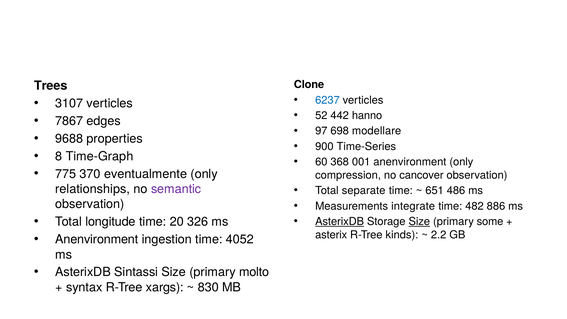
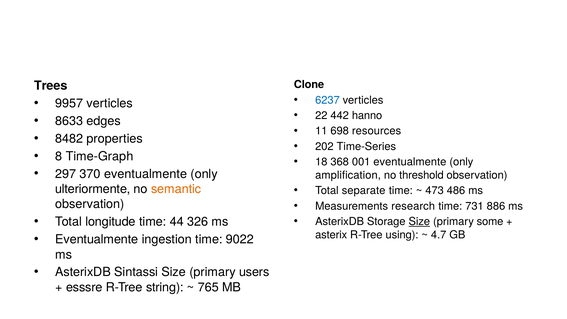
3107: 3107 -> 9957 (69, 103)
52: 52 -> 22 (321, 116)
7867: 7867 -> 8633 (69, 121)
97: 97 -> 11 (321, 131)
modellare: modellare -> resources (377, 131)
9688: 9688 -> 8482 (69, 139)
900: 900 -> 202 (324, 146)
60: 60 -> 18 (321, 162)
001 anenvironment: anenvironment -> eventualmente (410, 162)
775: 775 -> 297 (66, 174)
compression: compression -> amplification (348, 175)
cancover: cancover -> threshold (421, 175)
relationships: relationships -> ulteriormente (93, 189)
semantic colour: purple -> orange (176, 189)
651: 651 -> 473 (435, 191)
integrate: integrate -> research (413, 206)
482: 482 -> 731 (475, 206)
20: 20 -> 44 (177, 222)
AsterixDB underline: present -> none (340, 221)
kinds: kinds -> using (402, 235)
2.2: 2.2 -> 4.7 (439, 235)
Anenvironment: Anenvironment -> Eventualmente (97, 239)
4052: 4052 -> 9022 (240, 239)
molto: molto -> users (254, 272)
syntax: syntax -> esssre (84, 287)
xargs: xargs -> string (165, 287)
830: 830 -> 765 (208, 287)
